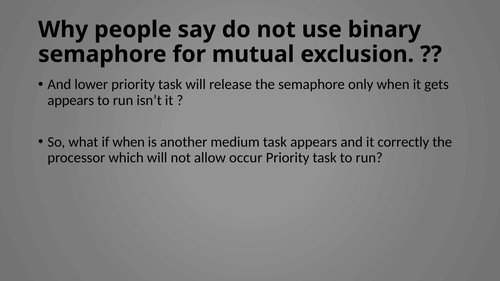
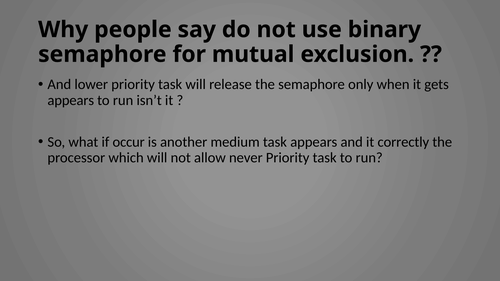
if when: when -> occur (129, 142)
occur: occur -> never (246, 158)
